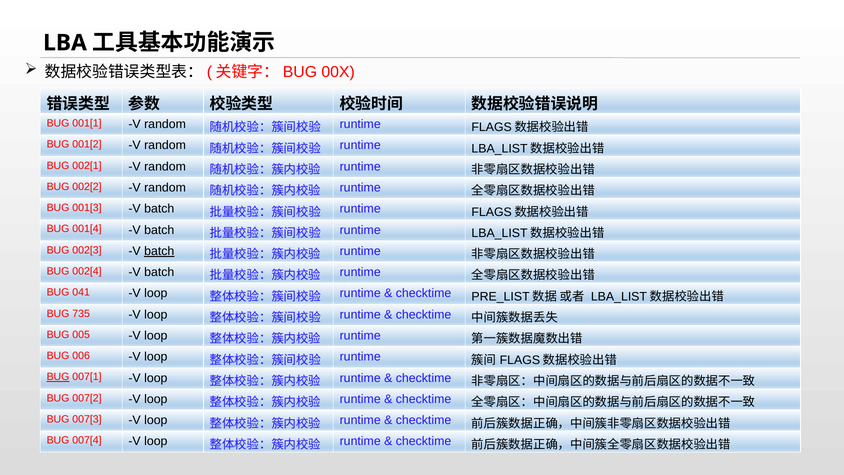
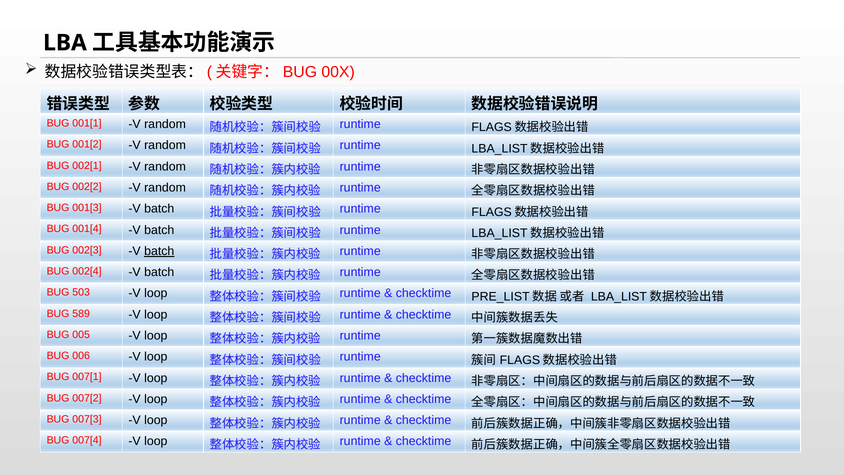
041: 041 -> 503 (81, 292)
735: 735 -> 589 (81, 313)
BUG underline: present -> none (58, 377)
